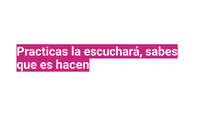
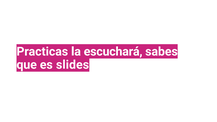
hacen: hacen -> slides (73, 65)
